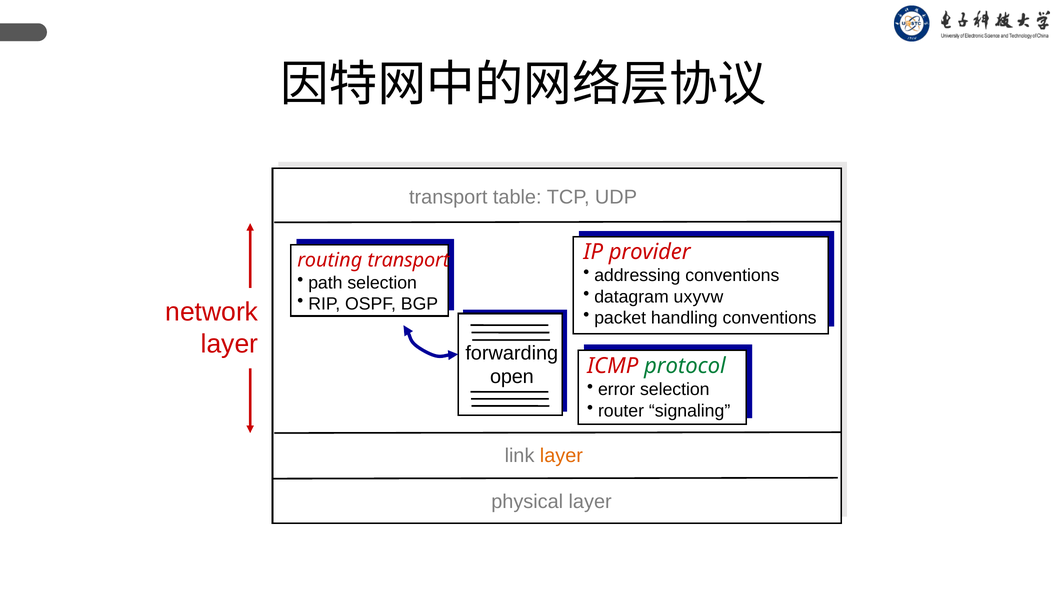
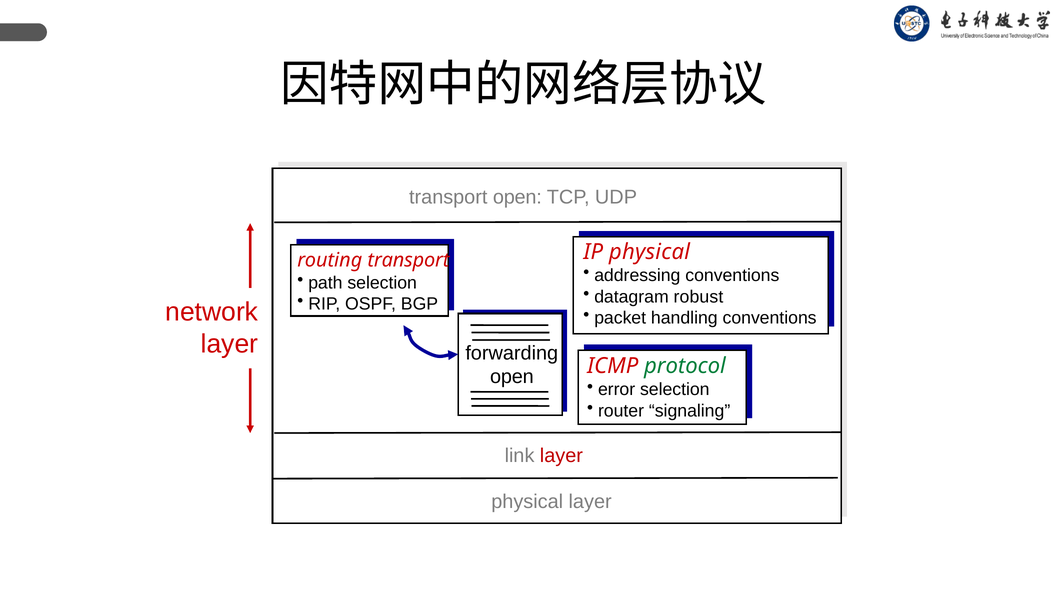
transport table: table -> open (517, 197)
IP provider: provider -> physical (650, 252)
uxyvw: uxyvw -> robust (698, 297)
layer colour: orange -> red (561, 456)
